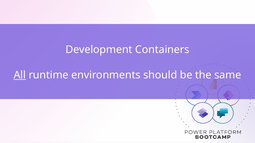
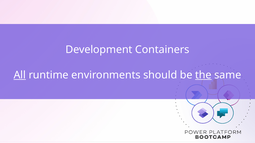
the underline: none -> present (203, 75)
